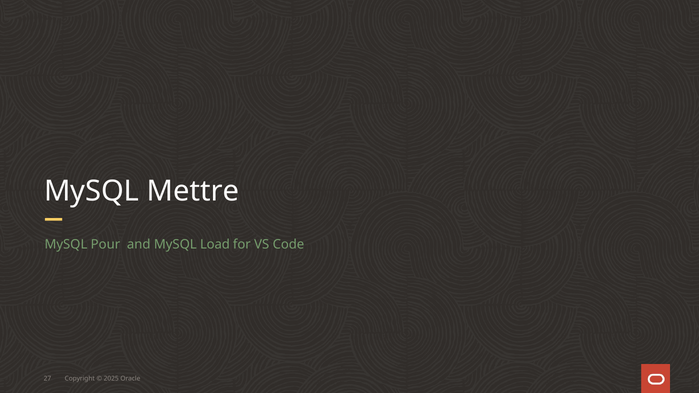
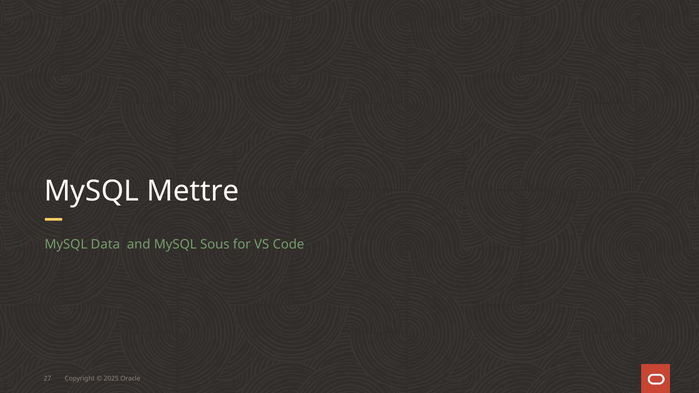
Pour: Pour -> Data (105, 245)
Load: Load -> Sous (215, 245)
